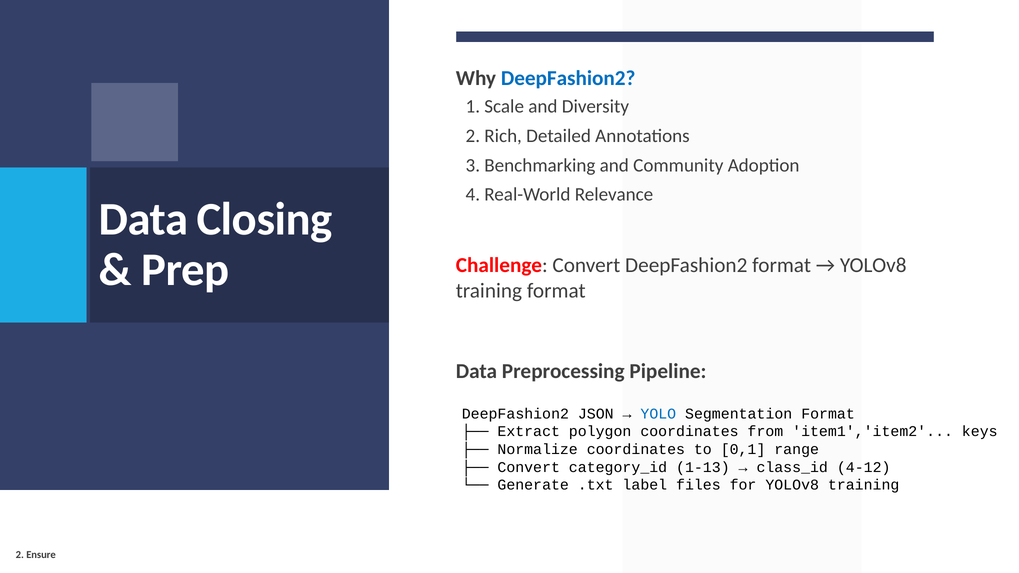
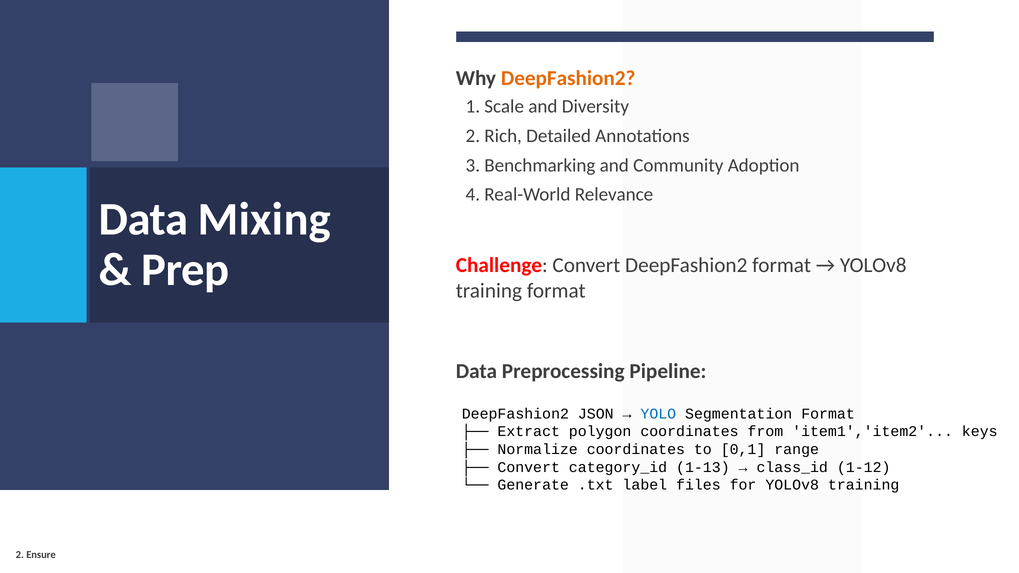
DeepFashion2 colour: blue -> orange (568, 78)
Closing: Closing -> Mixing (264, 220)
4-12: 4-12 -> 1-12 (864, 467)
